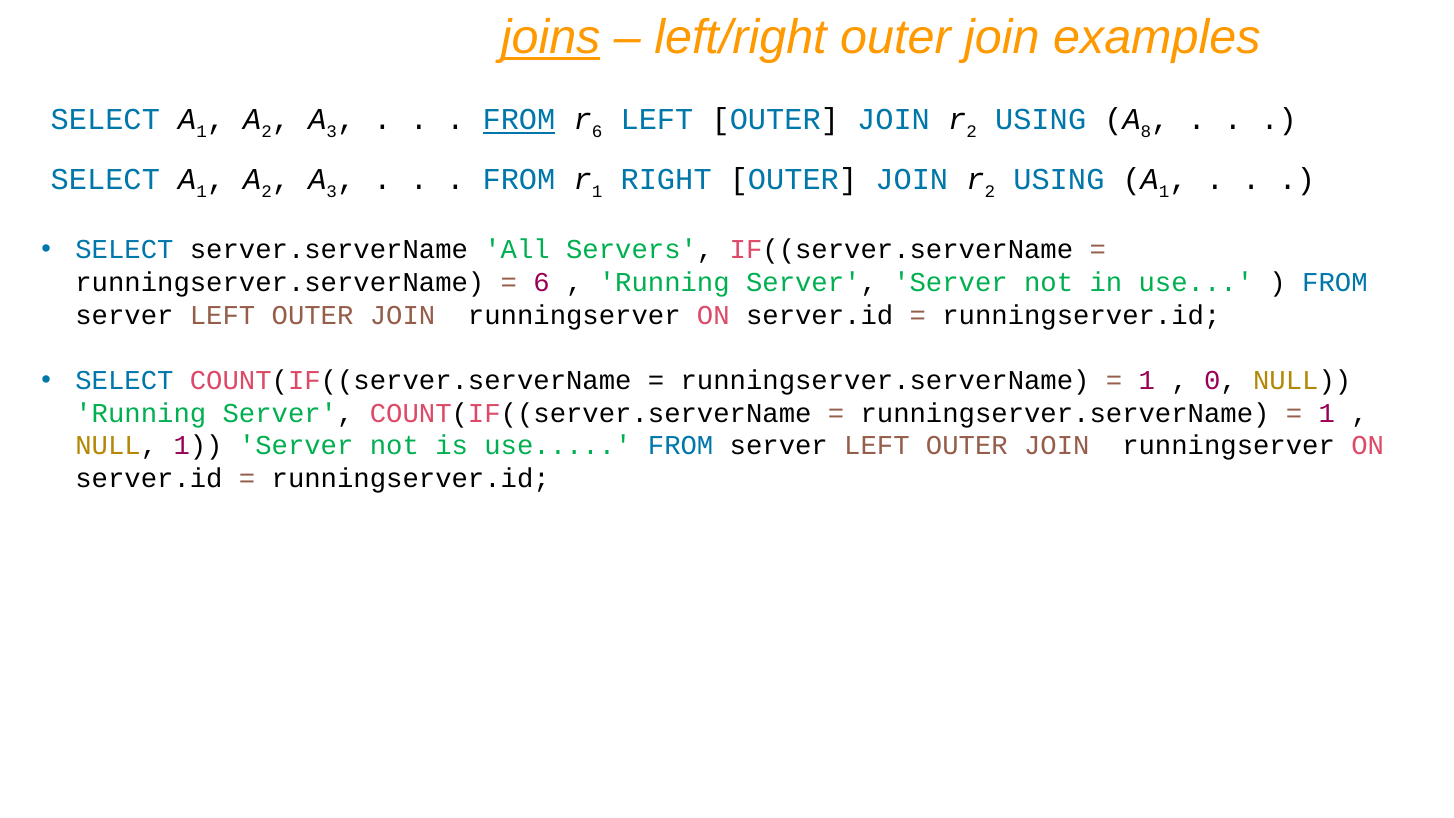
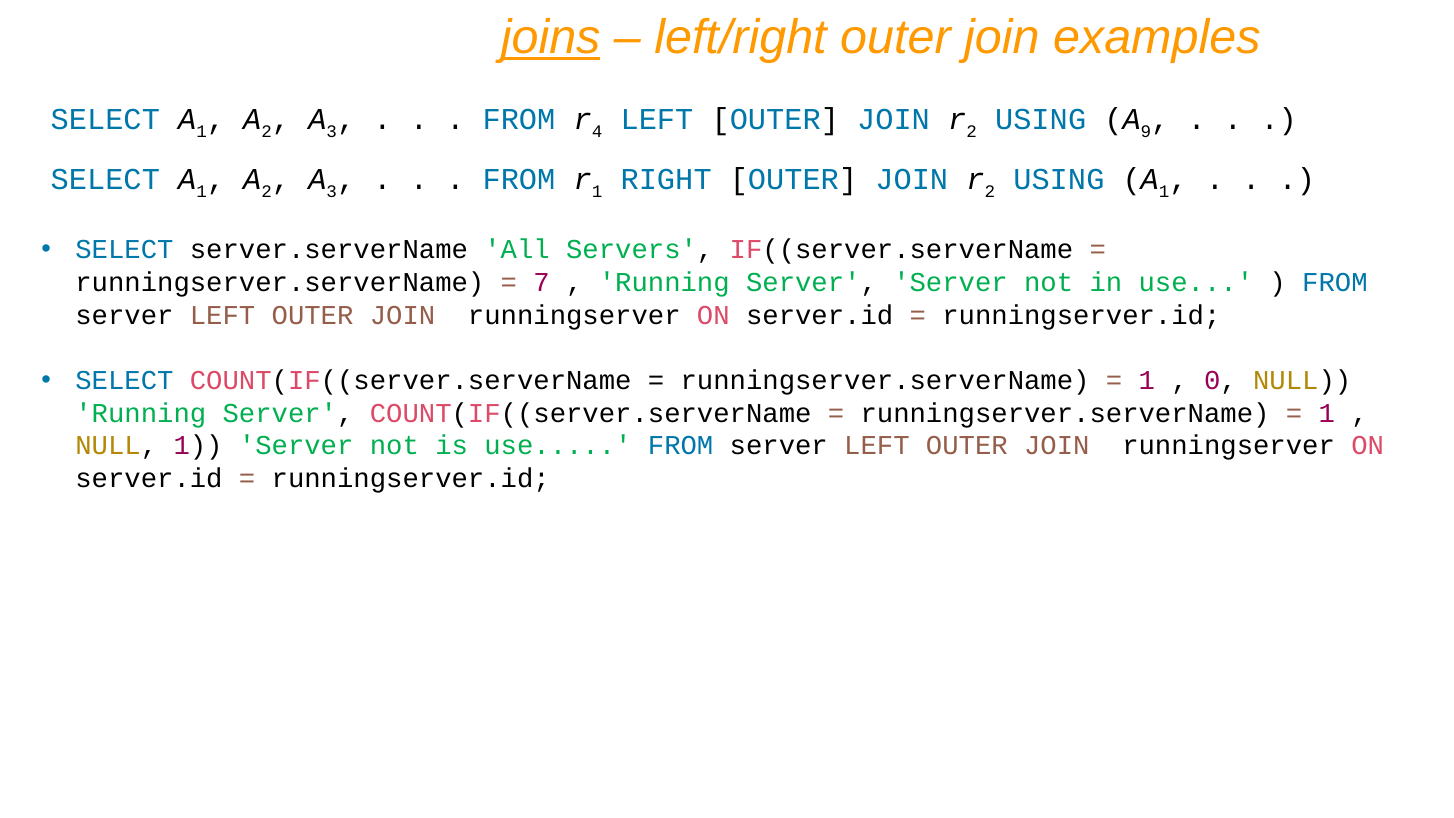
FROM underline: present -> none (519, 120)
6: 6 -> 4 (597, 132)
8: 8 -> 9 (1146, 132)
6: 6 -> 7 (542, 282)
